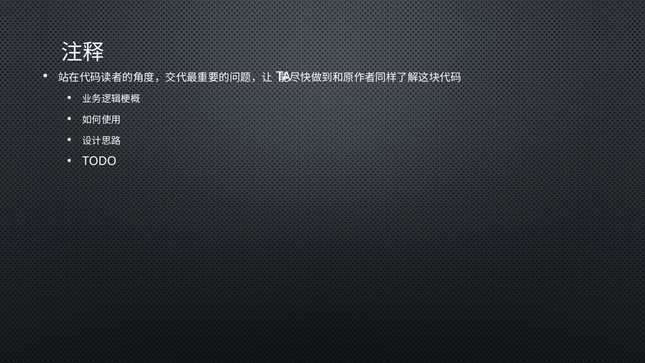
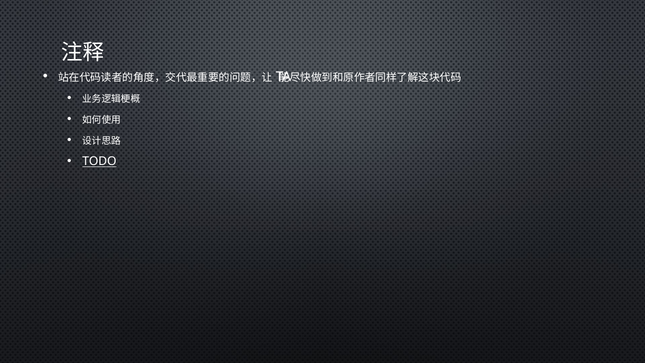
TODO underline: none -> present (99, 161)
